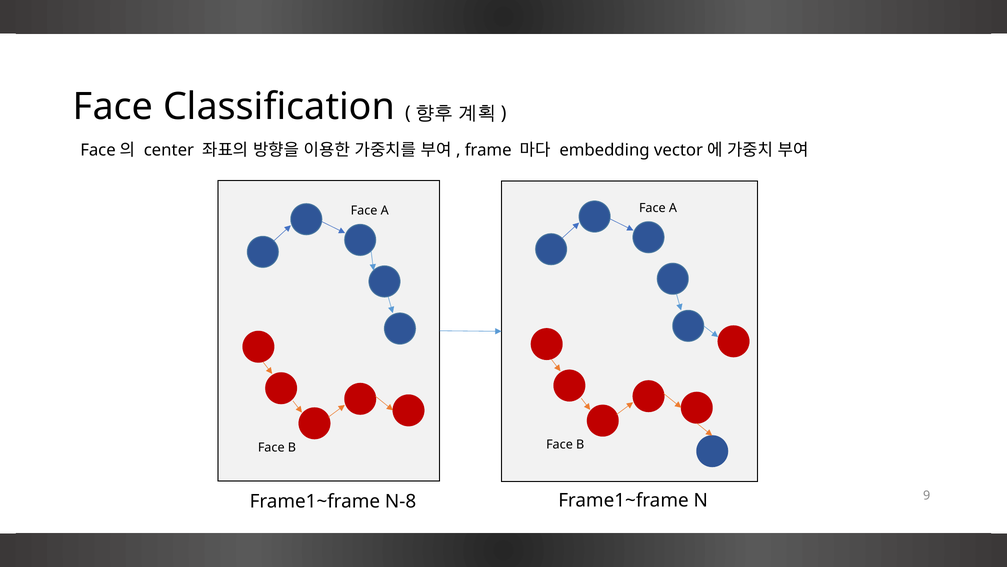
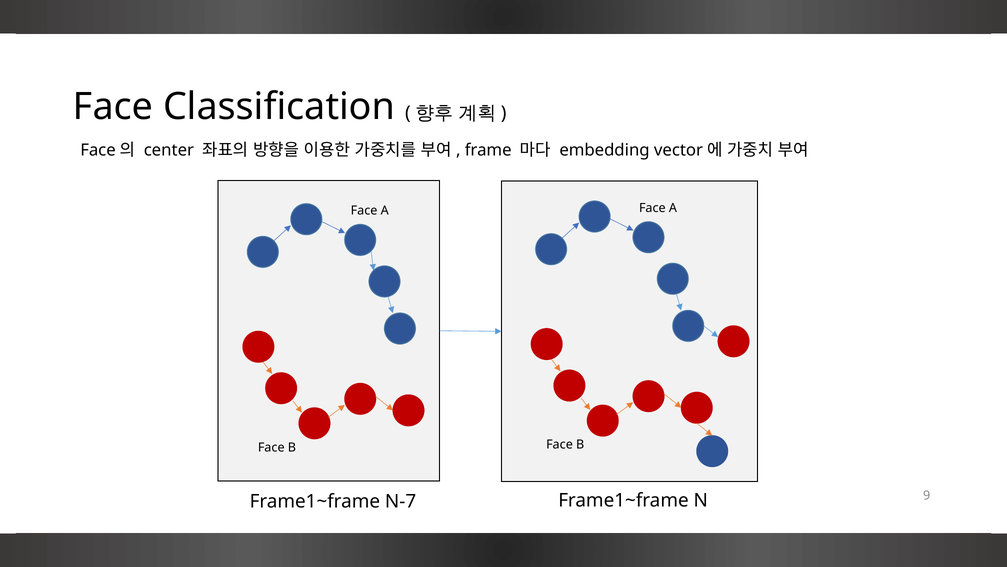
N-8: N-8 -> N-7 (401, 501)
